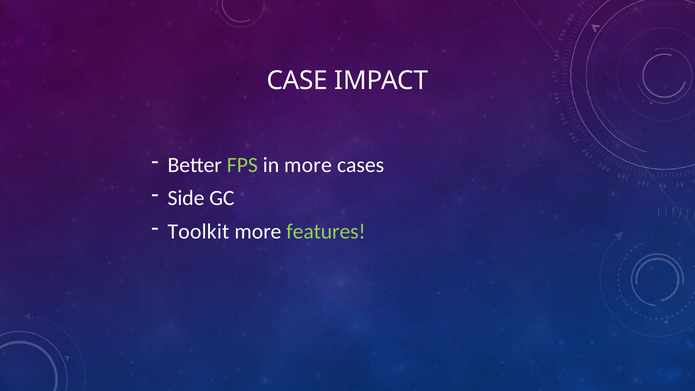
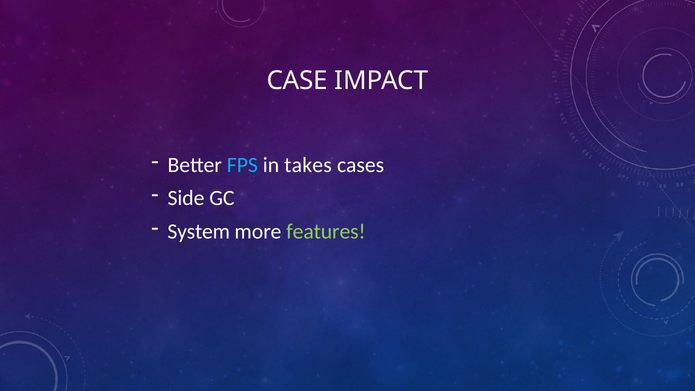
FPS colour: light green -> light blue (242, 165)
in more: more -> takes (308, 165)
Toolkit: Toolkit -> System (199, 232)
